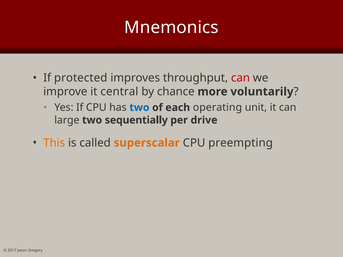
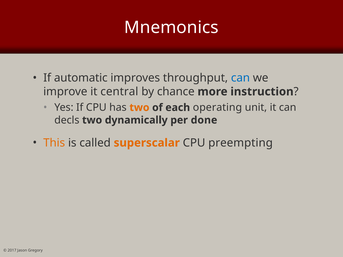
protected: protected -> automatic (81, 78)
can colour: red -> blue (240, 78)
voluntarily: voluntarily -> instruction (262, 92)
two colour: blue -> orange (139, 108)
large: large -> decls (67, 120)
sequentially: sequentially -> dynamically (136, 120)
drive: drive -> done (204, 120)
